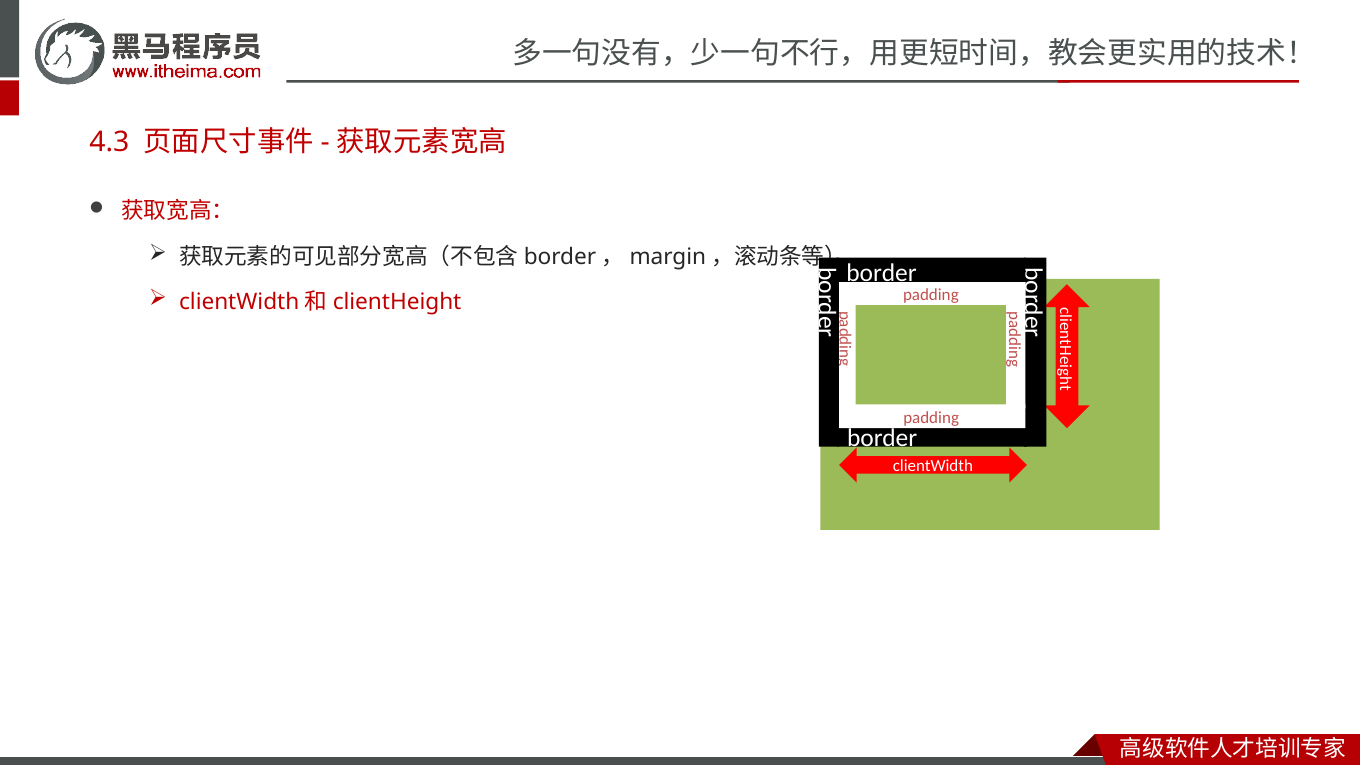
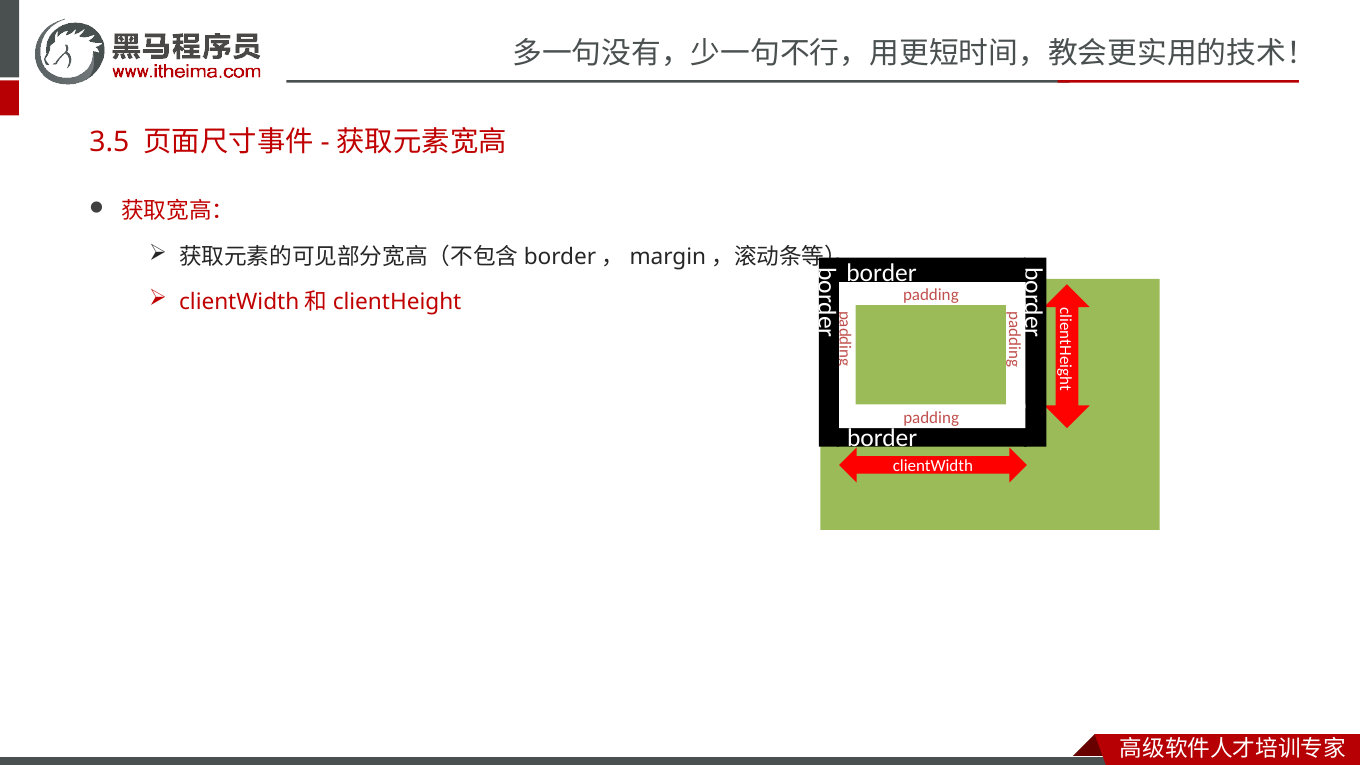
4.3: 4.3 -> 3.5 (109, 143)
